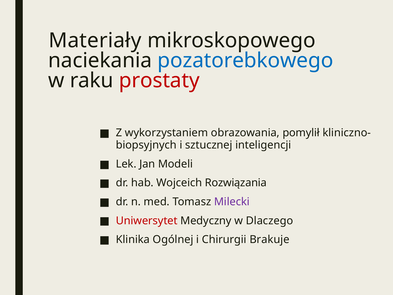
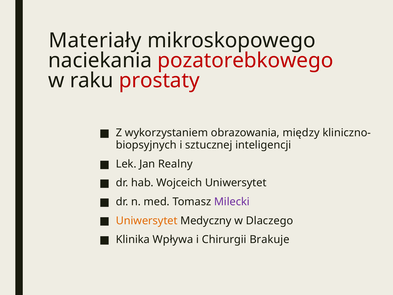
pozatorebkowego colour: blue -> red (245, 60)
pomylił: pomylił -> między (301, 133)
Modeli: Modeli -> Realny (175, 164)
Wojceich Rozwiązania: Rozwiązania -> Uniwersytet (236, 183)
Uniwersytet colour: red -> orange (147, 220)
Ogólnej: Ogólnej -> Wpływa (173, 239)
